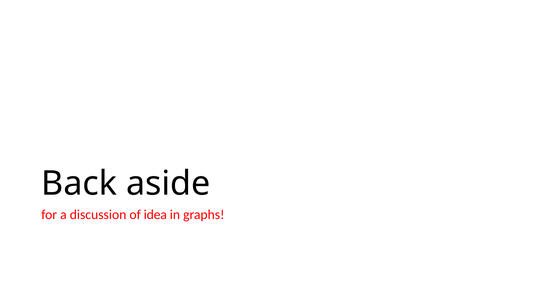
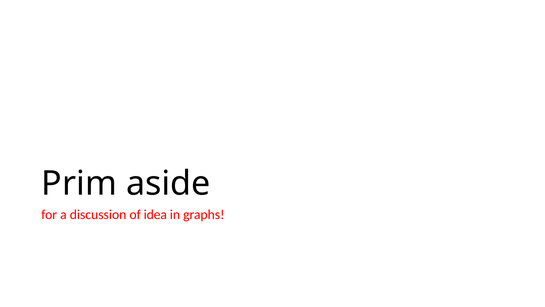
Back: Back -> Prim (79, 183)
